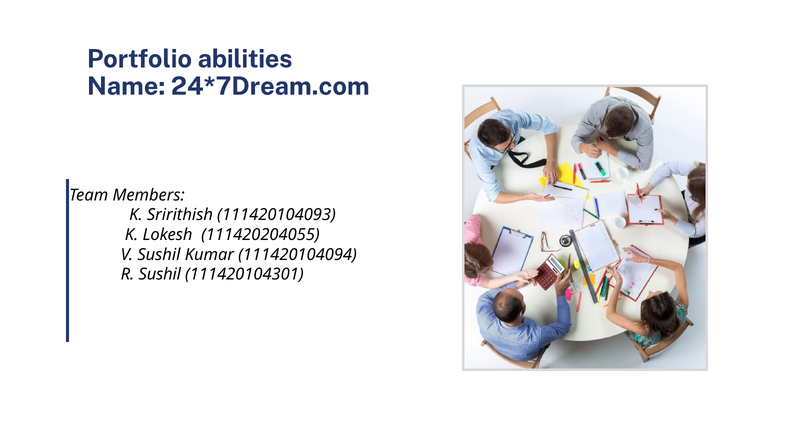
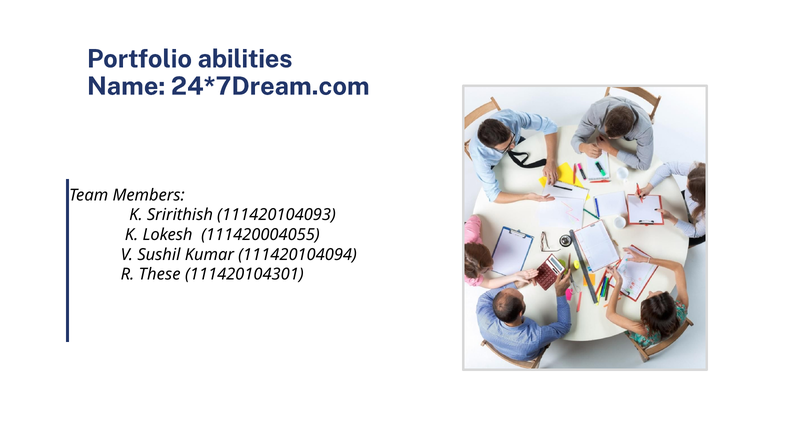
111420204055: 111420204055 -> 111420004055 (260, 235)
R Sushil: Sushil -> These (160, 275)
